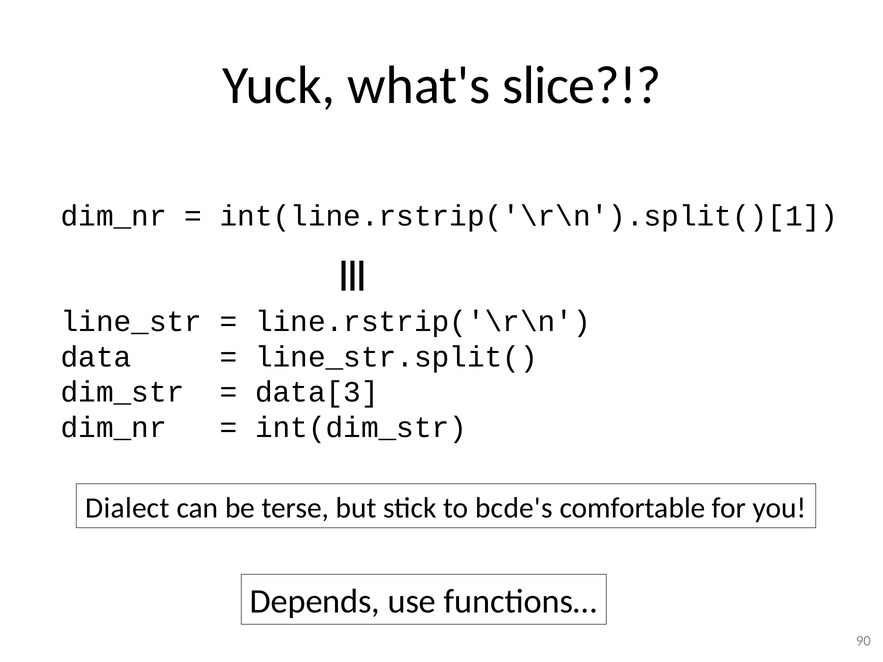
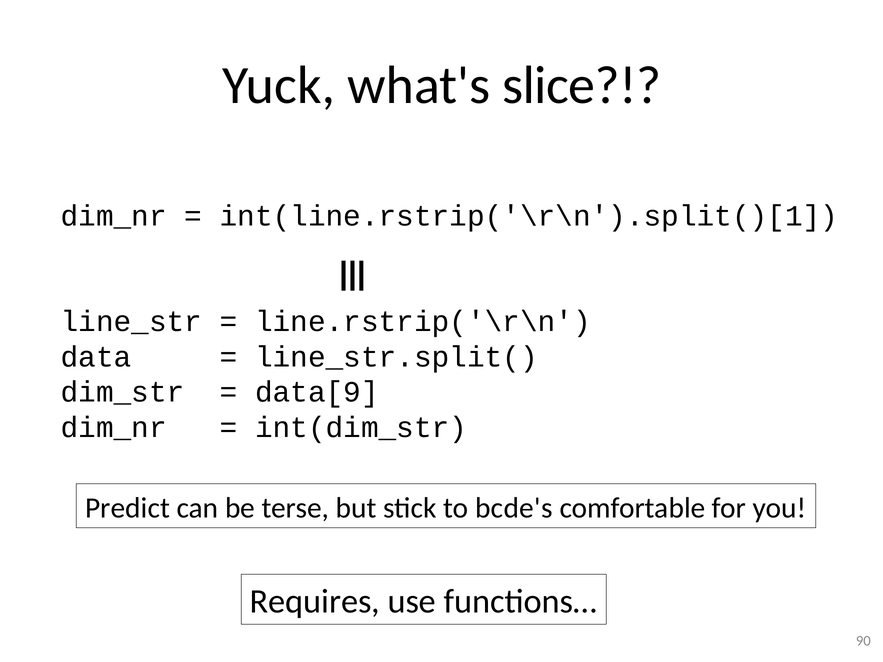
data[3: data[3 -> data[9 (317, 392)
Dialect: Dialect -> Predict (127, 508)
Depends: Depends -> Requires (315, 602)
